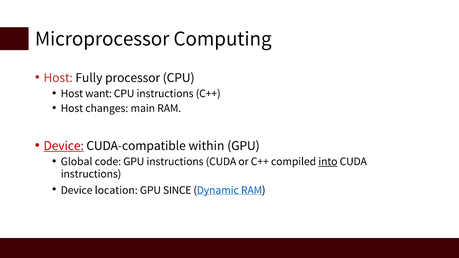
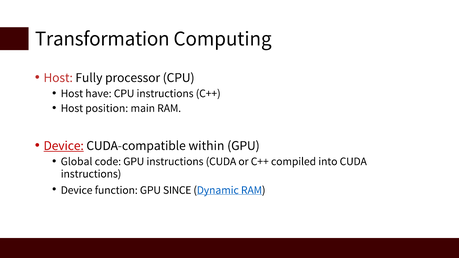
Microprocessor: Microprocessor -> Transformation (102, 39)
want: want -> have (98, 93)
changes: changes -> position (107, 108)
into underline: present -> none (328, 161)
location: location -> function (116, 190)
